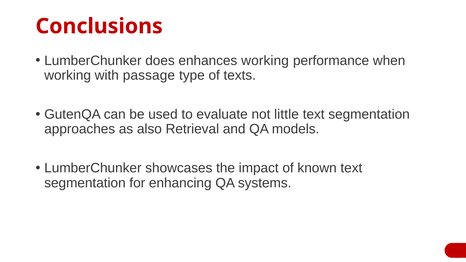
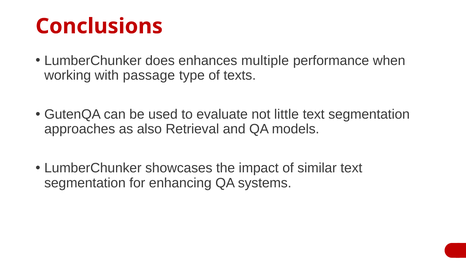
enhances working: working -> multiple (265, 61)
known: known -> similar (317, 168)
